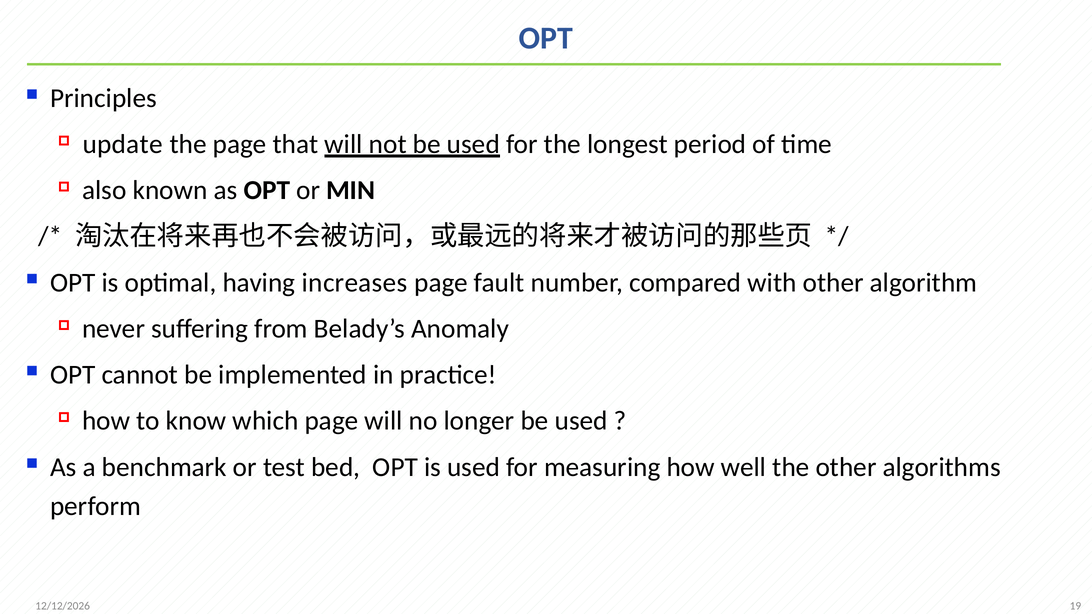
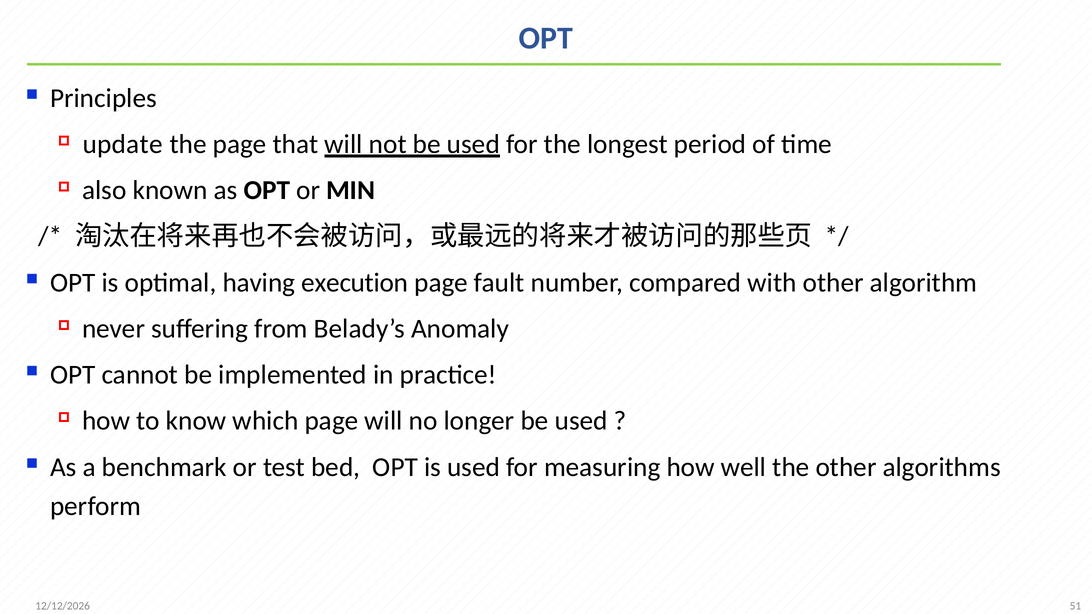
increases: increases -> execution (355, 283)
19: 19 -> 51 (1075, 606)
